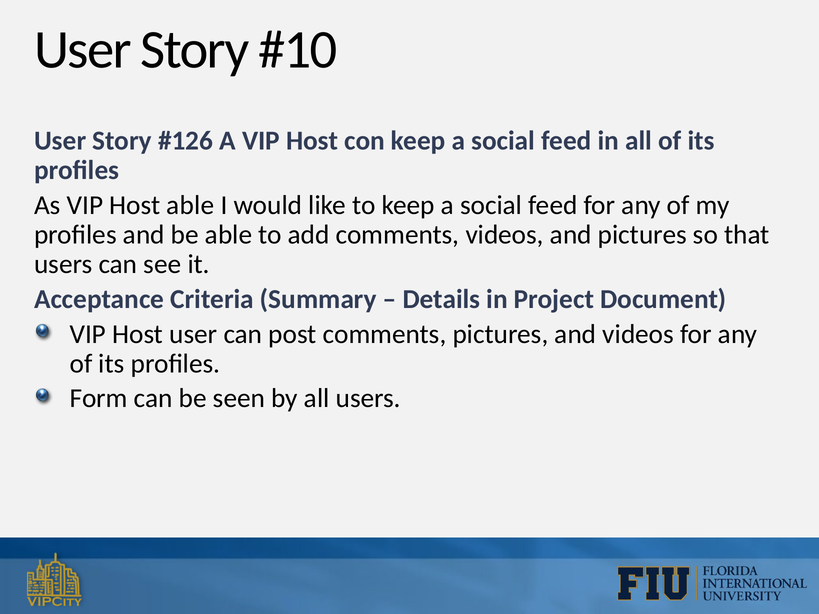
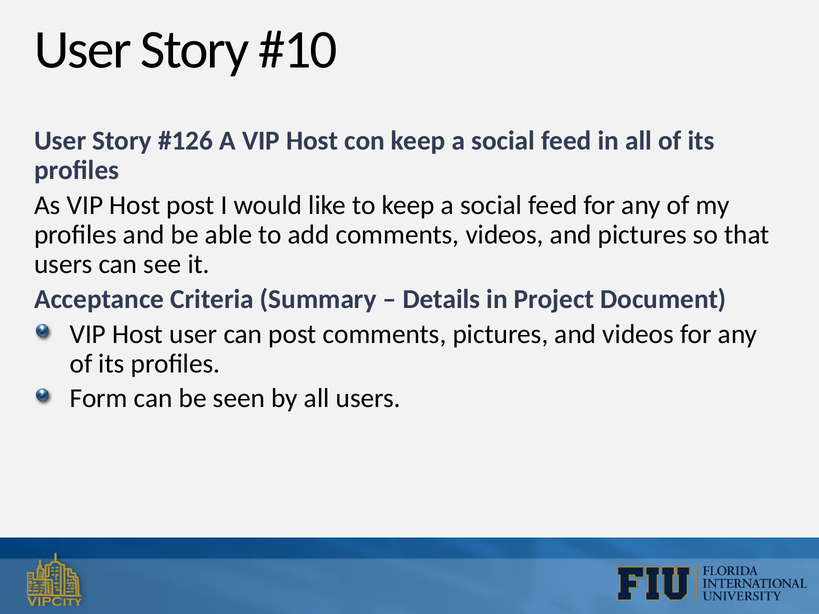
Host able: able -> post (190, 205)
